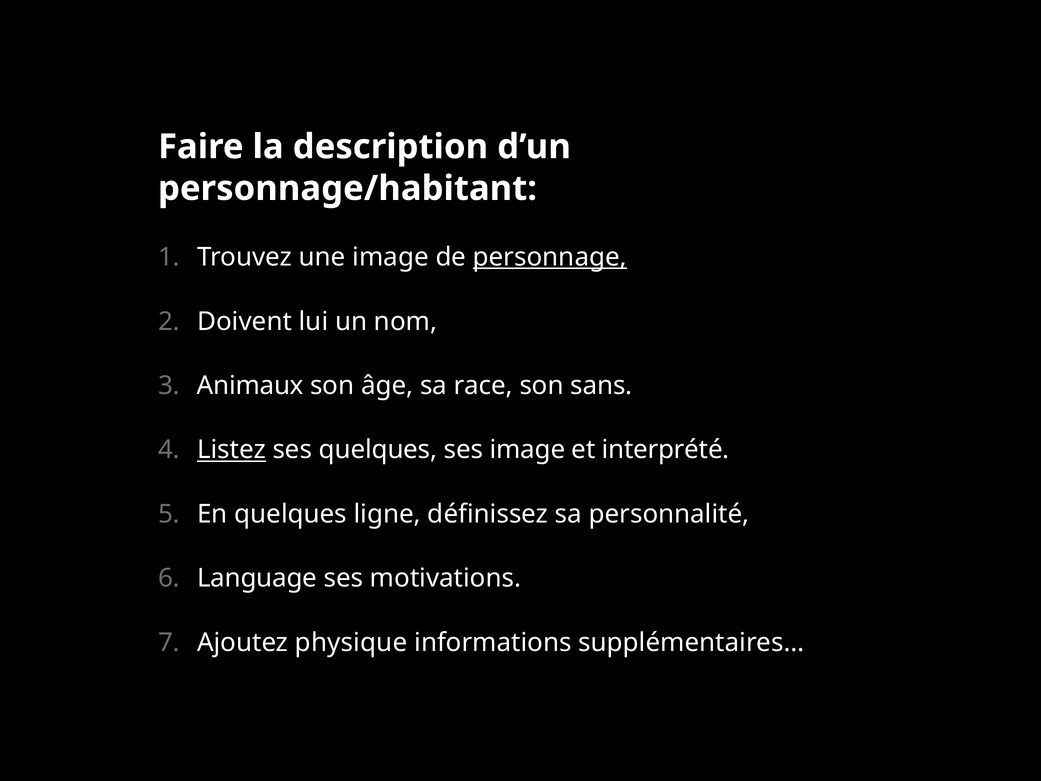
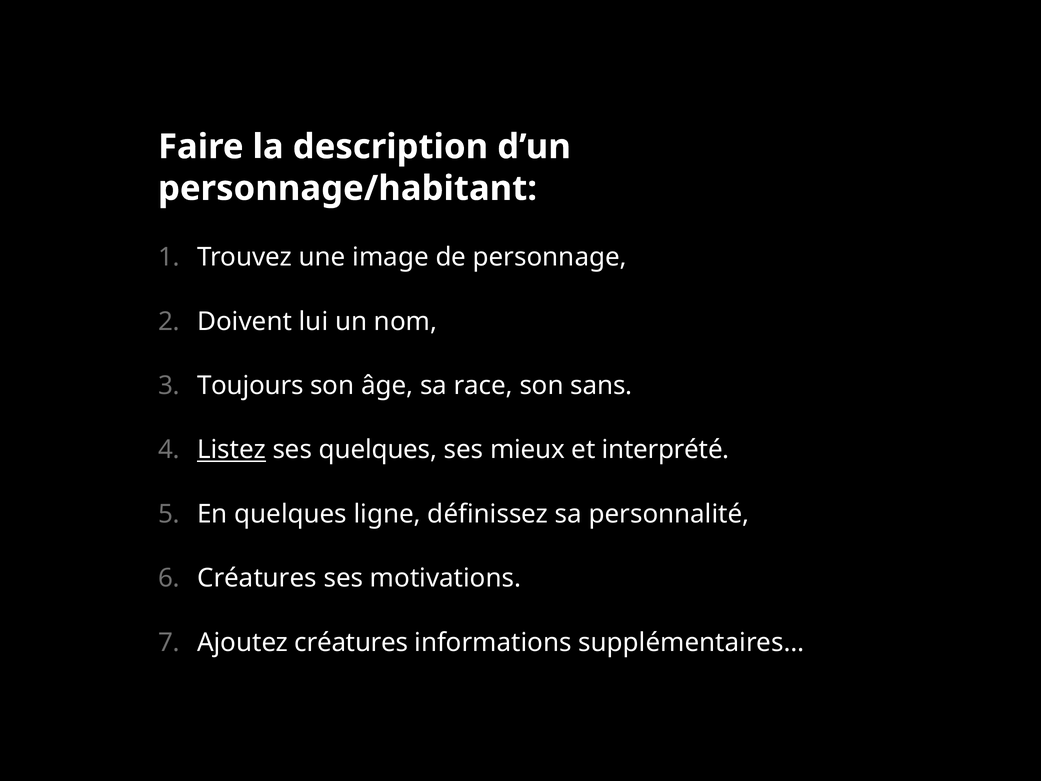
personnage underline: present -> none (550, 257)
Animaux: Animaux -> Toujours (250, 386)
ses image: image -> mieux (528, 450)
Language: Language -> Créatures (257, 578)
Ajoutez physique: physique -> créatures (351, 642)
